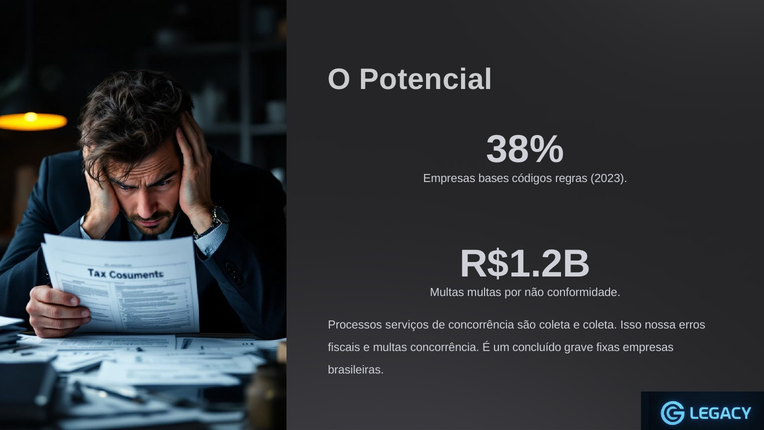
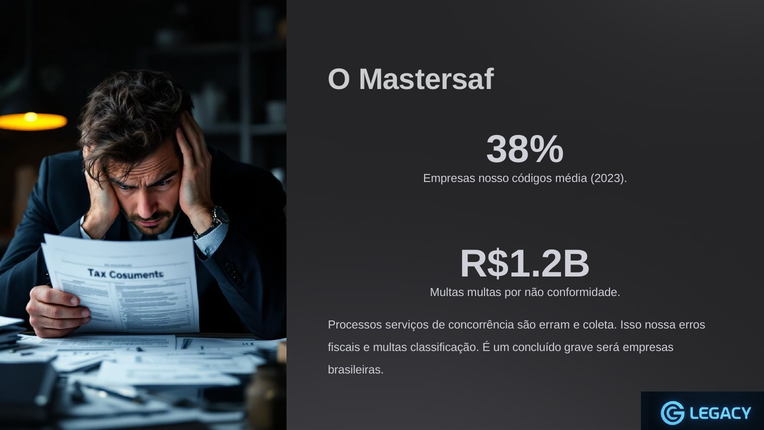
Potencial: Potencial -> Mastersaf (426, 79)
bases: bases -> nosso (494, 178)
regras: regras -> média (571, 178)
são coleta: coleta -> erram (555, 325)
multas concorrência: concorrência -> classificação (445, 347)
fixas: fixas -> será (608, 347)
